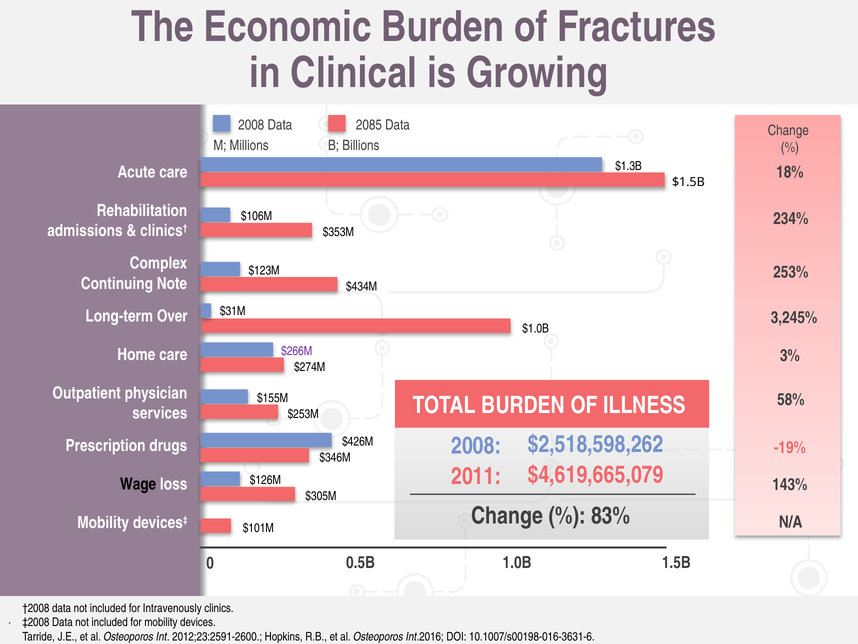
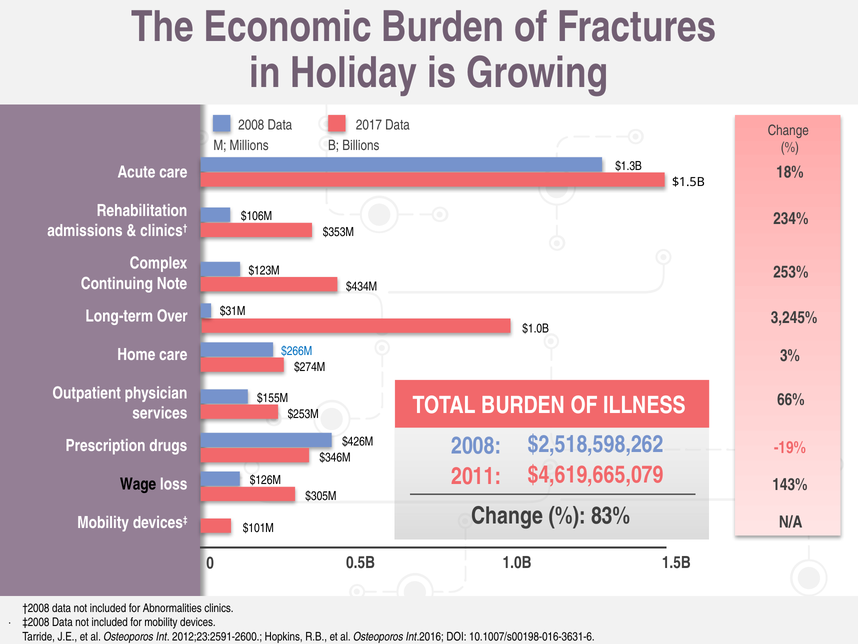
Clinical: Clinical -> Holiday (354, 73)
2085: 2085 -> 2017 (369, 125)
$266M colour: purple -> blue (297, 351)
58%: 58% -> 66% (791, 400)
Intravenously: Intravenously -> Abnormalities (172, 608)
